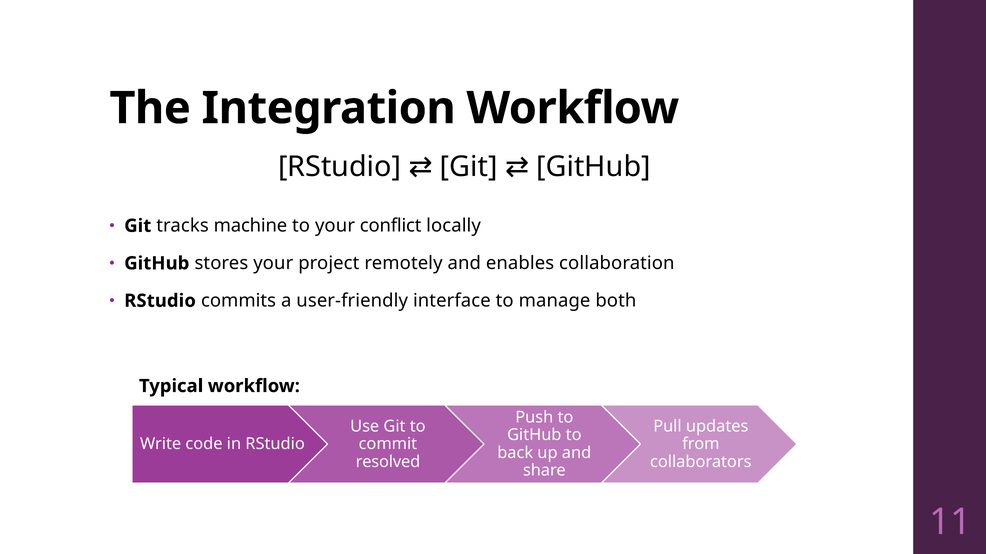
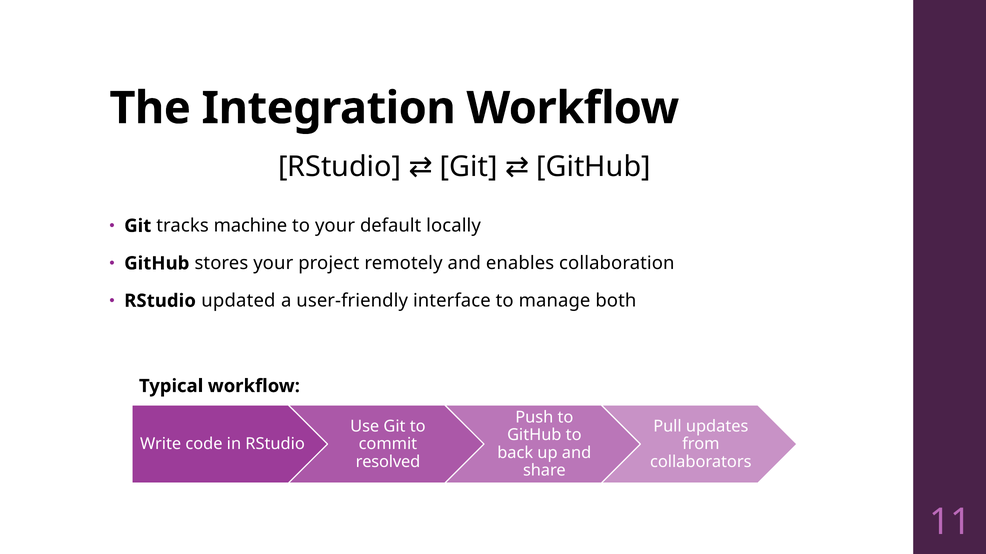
conflict: conflict -> default (391, 226)
commits: commits -> updated (238, 301)
